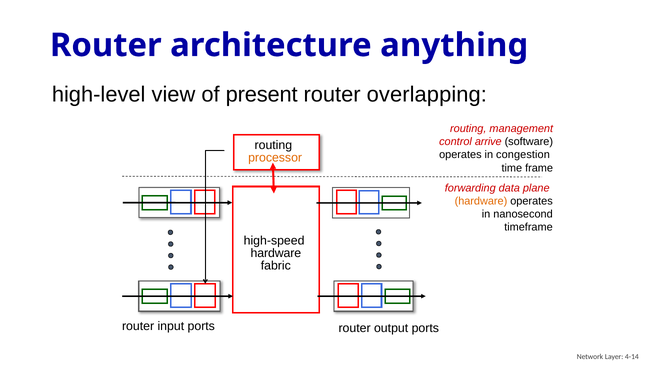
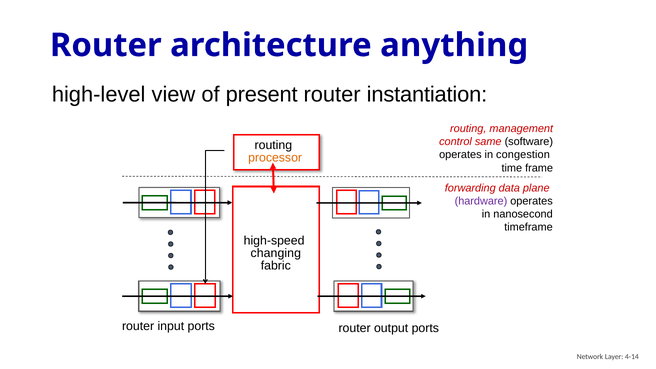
overlapping: overlapping -> instantiation (427, 95)
arrive: arrive -> same (488, 142)
hardware colour: orange -> purple (481, 201)
hardware: hardware -> changing (276, 253)
